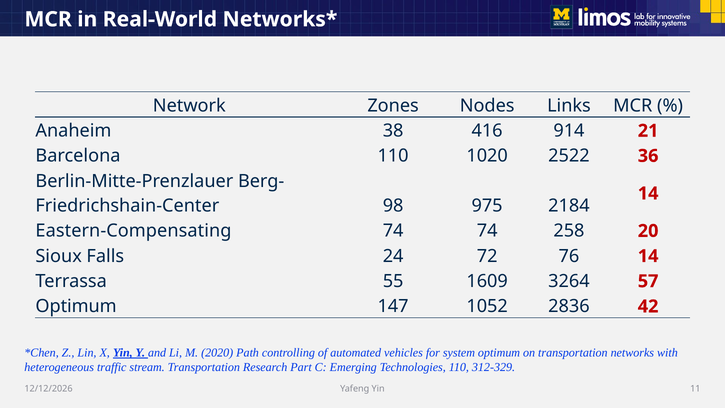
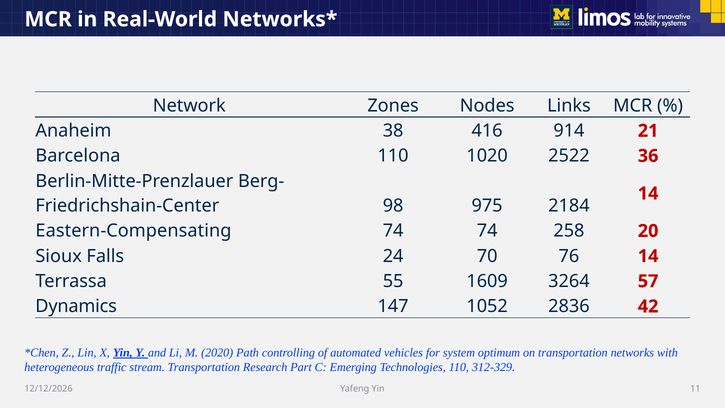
72: 72 -> 70 (487, 256)
Optimum: Optimum -> Dynamics (76, 306)
